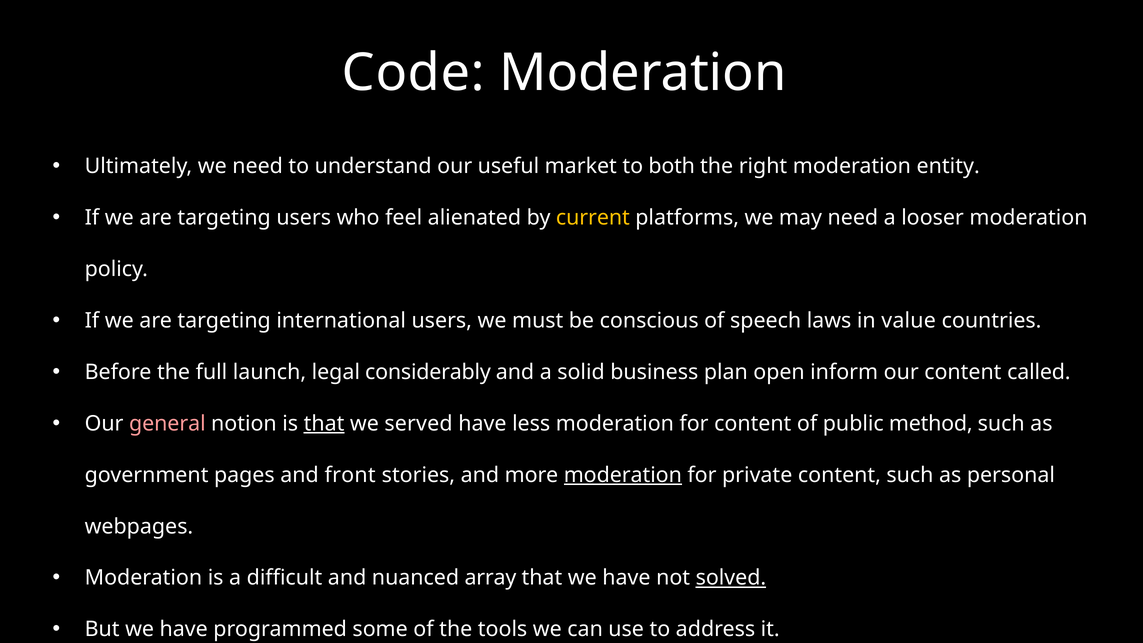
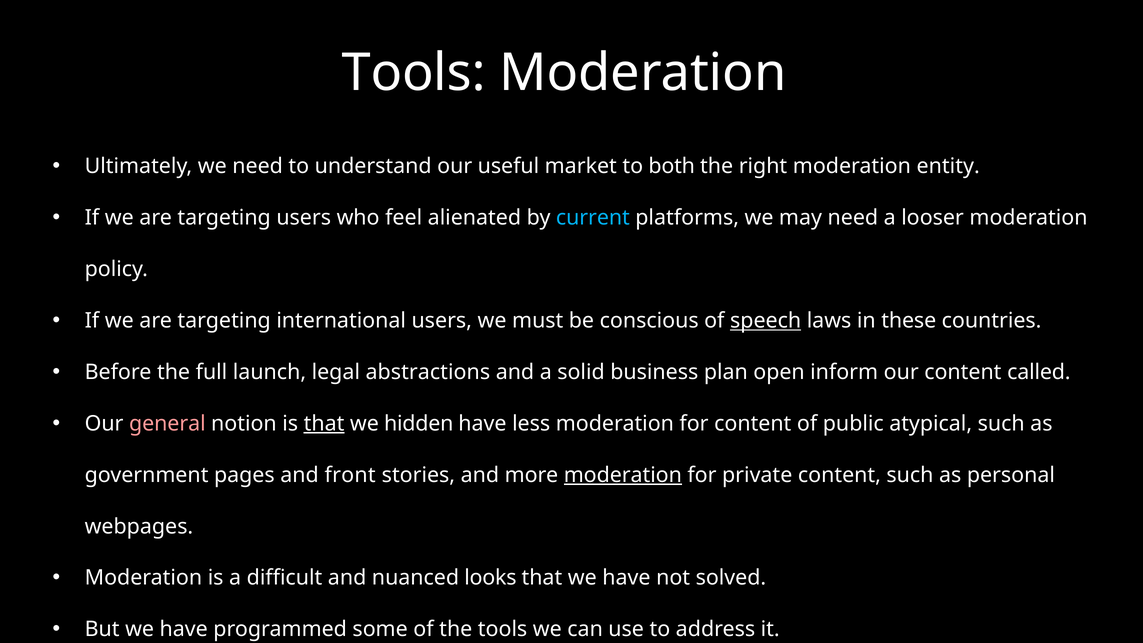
Code: Code -> Tools (414, 73)
current colour: yellow -> light blue (593, 218)
speech underline: none -> present (766, 321)
value: value -> these (909, 321)
considerably: considerably -> abstractions (428, 372)
served: served -> hidden (419, 424)
method: method -> atypical (931, 424)
array: array -> looks (490, 578)
solved underline: present -> none (731, 578)
